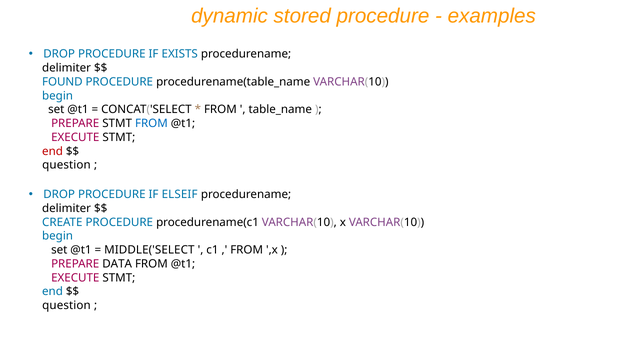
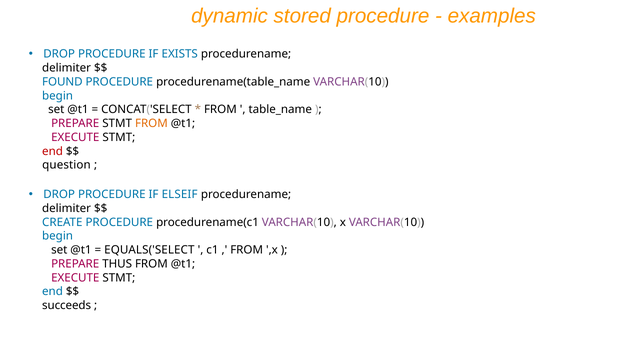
FROM colour: blue -> orange (151, 124)
MIDDLE('SELECT: MIDDLE('SELECT -> EQUALS('SELECT (149, 250)
DATA: DATA -> THUS (117, 264)
question: question -> succeeds (67, 306)
